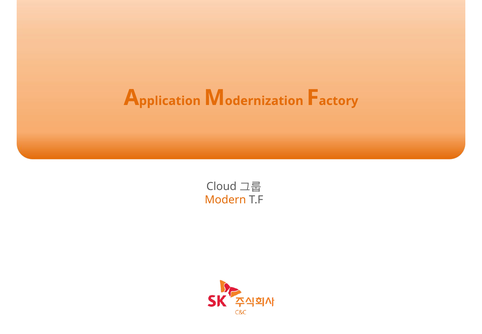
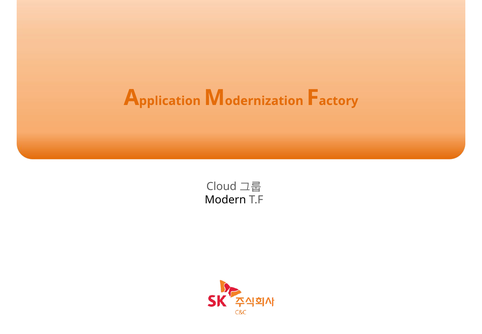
Modern colour: orange -> black (225, 200)
